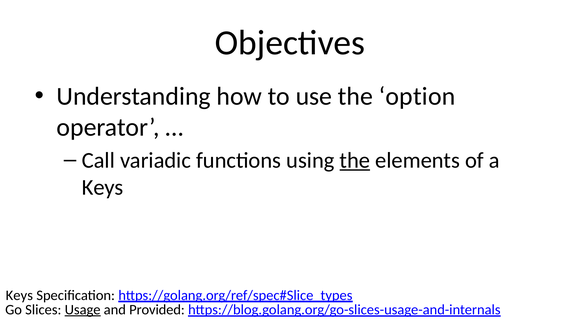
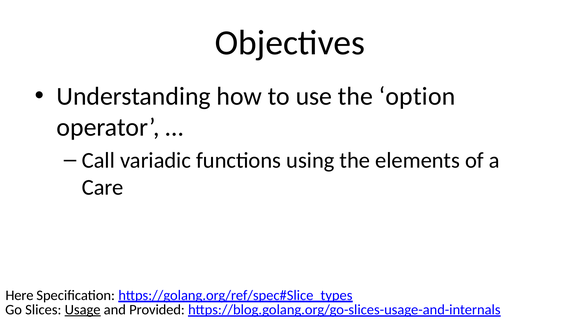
the underline: present -> none (355, 161)
Keys: Keys -> Care (103, 188)
Keys: Keys -> Here (19, 295)
